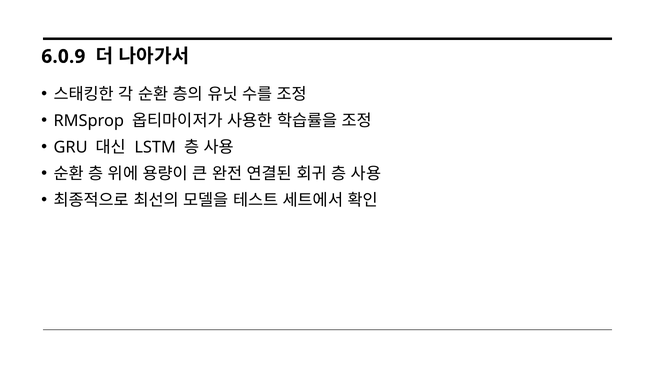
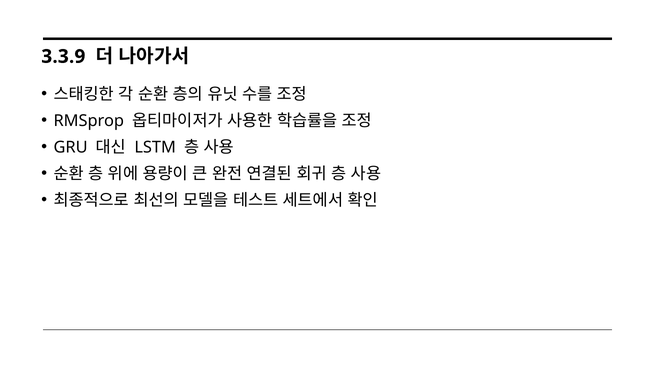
6.0.9: 6.0.9 -> 3.3.9 (63, 57)
